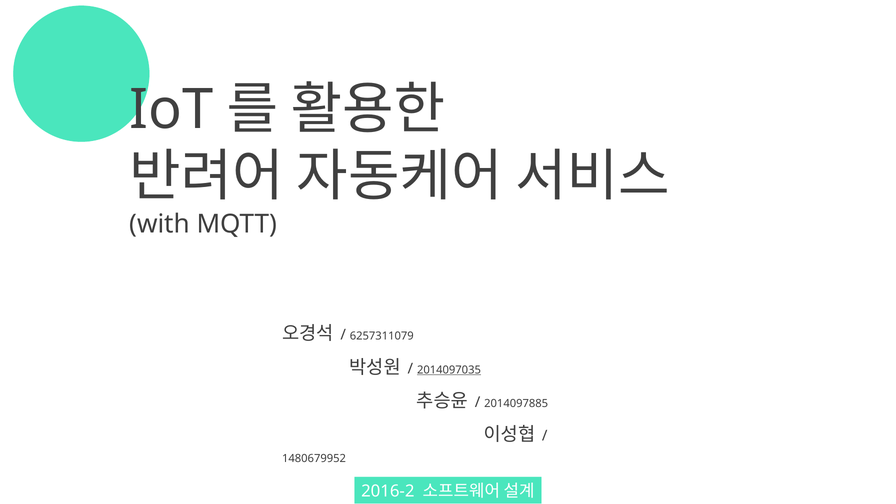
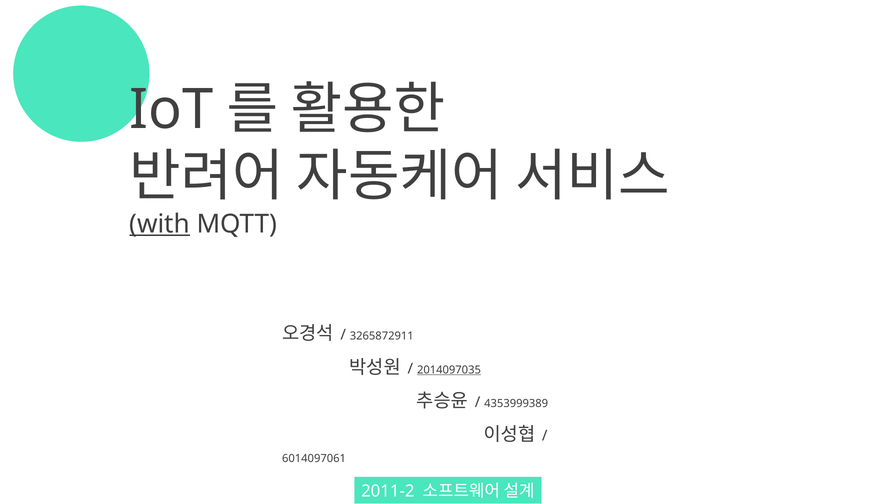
with underline: none -> present (160, 224)
6257311079: 6257311079 -> 3265872911 (382, 336)
2014097885: 2014097885 -> 4353999389 (516, 403)
1480679952: 1480679952 -> 6014097061 (314, 459)
2016-2: 2016-2 -> 2011-2 (388, 491)
